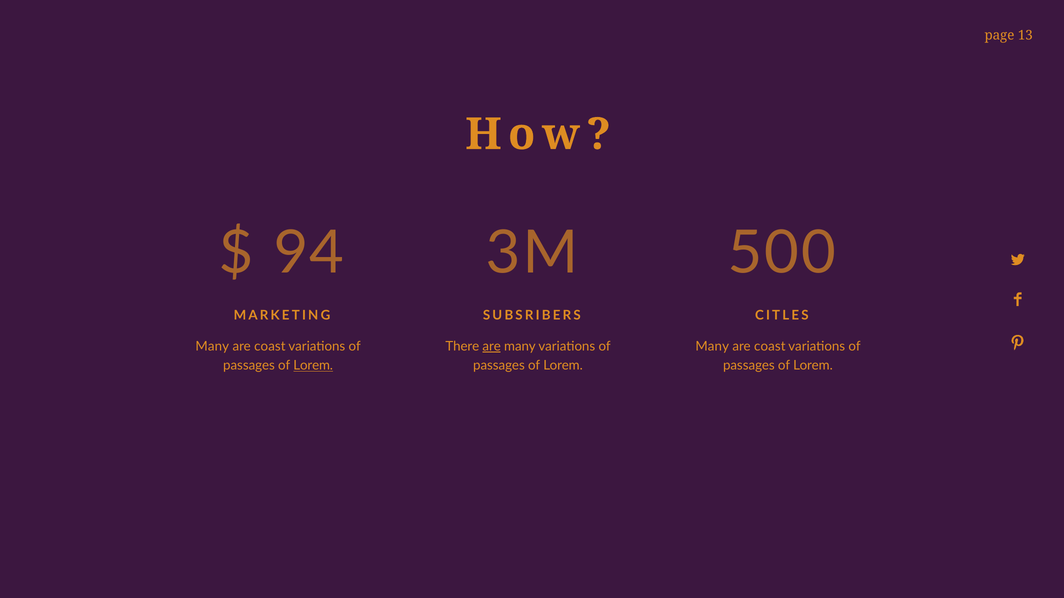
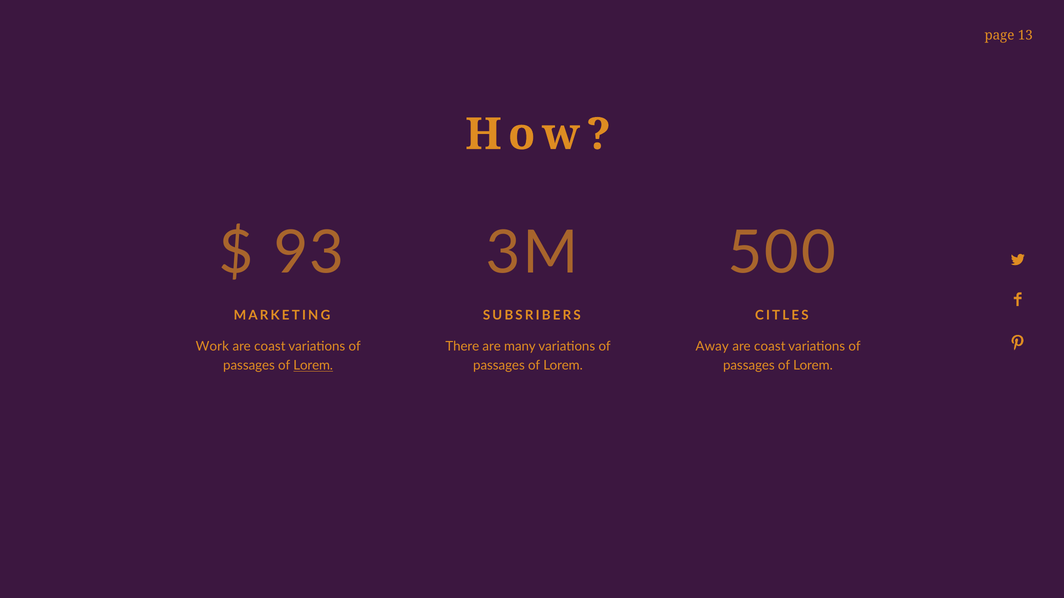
94: 94 -> 93 (309, 253)
Many: Many -> Work (212, 347)
are underline: present -> none (492, 347)
Many: Many -> Away (712, 347)
